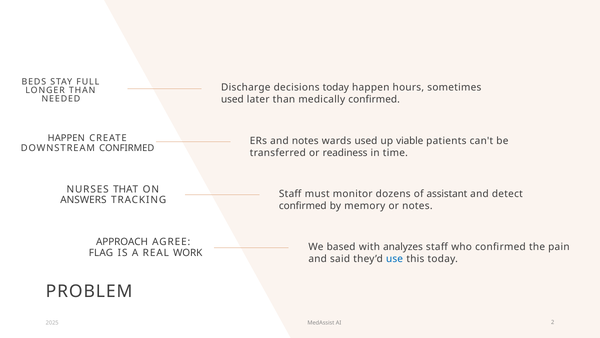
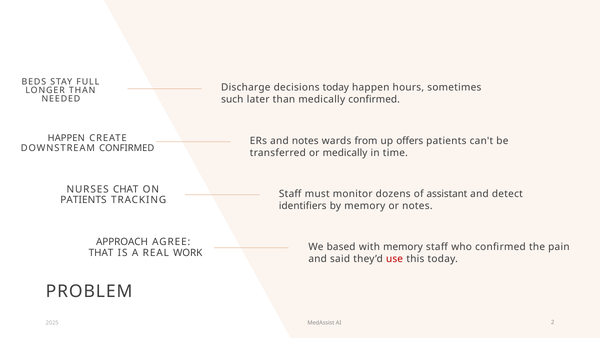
used: used -> such (232, 99)
wards used: used -> from (366, 141)
viable: viable -> offers (410, 141)
or readiness: readiness -> medically (345, 153)
THAT: THAT -> CHAT (126, 189)
ANSWERS: ANSWERS -> PATIENTS (83, 200)
confirmed: confirmed -> identifiers (303, 206)
with analyzes: analyzes -> memory (403, 246)
FLAG: FLAG -> THAT (101, 253)
use colour: blue -> red (395, 258)
